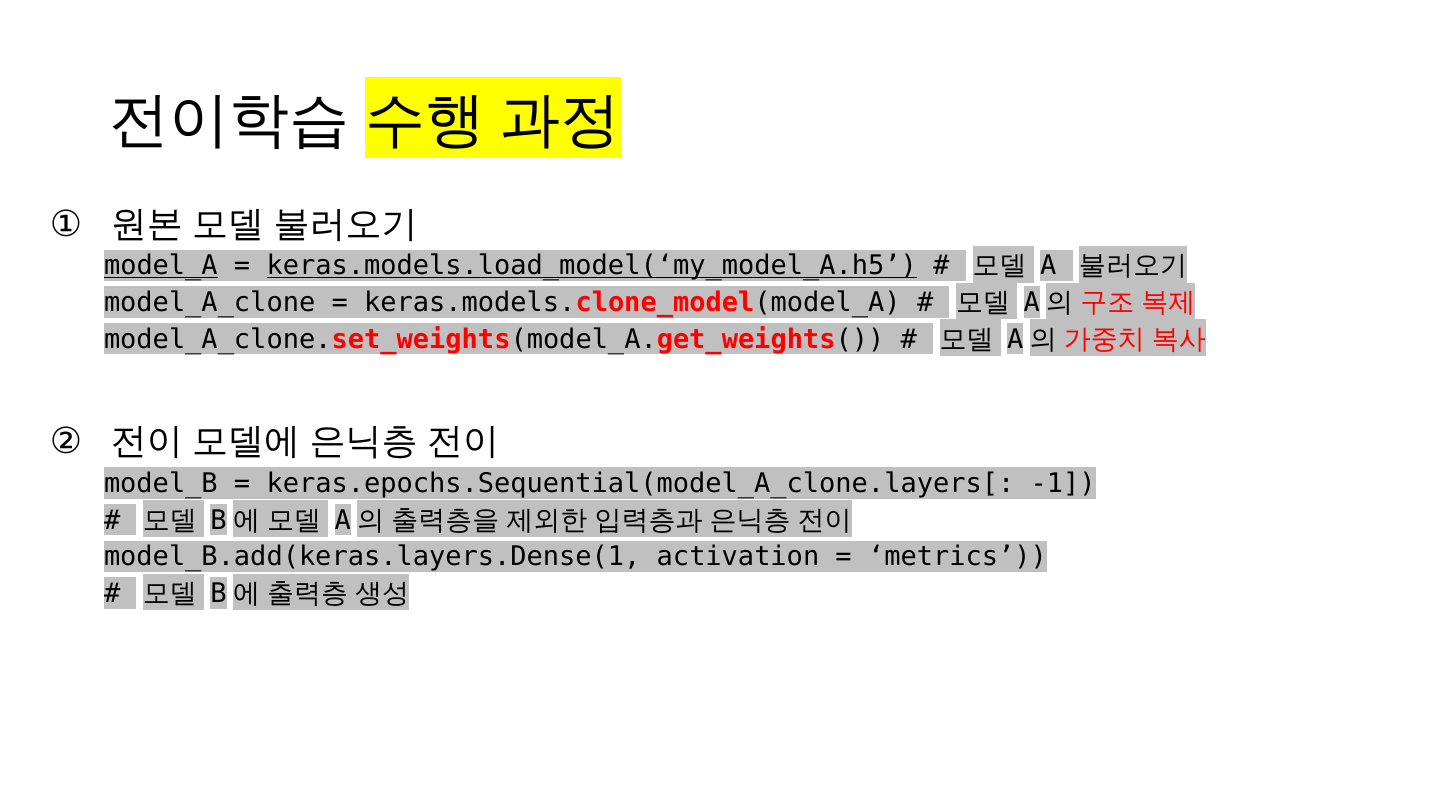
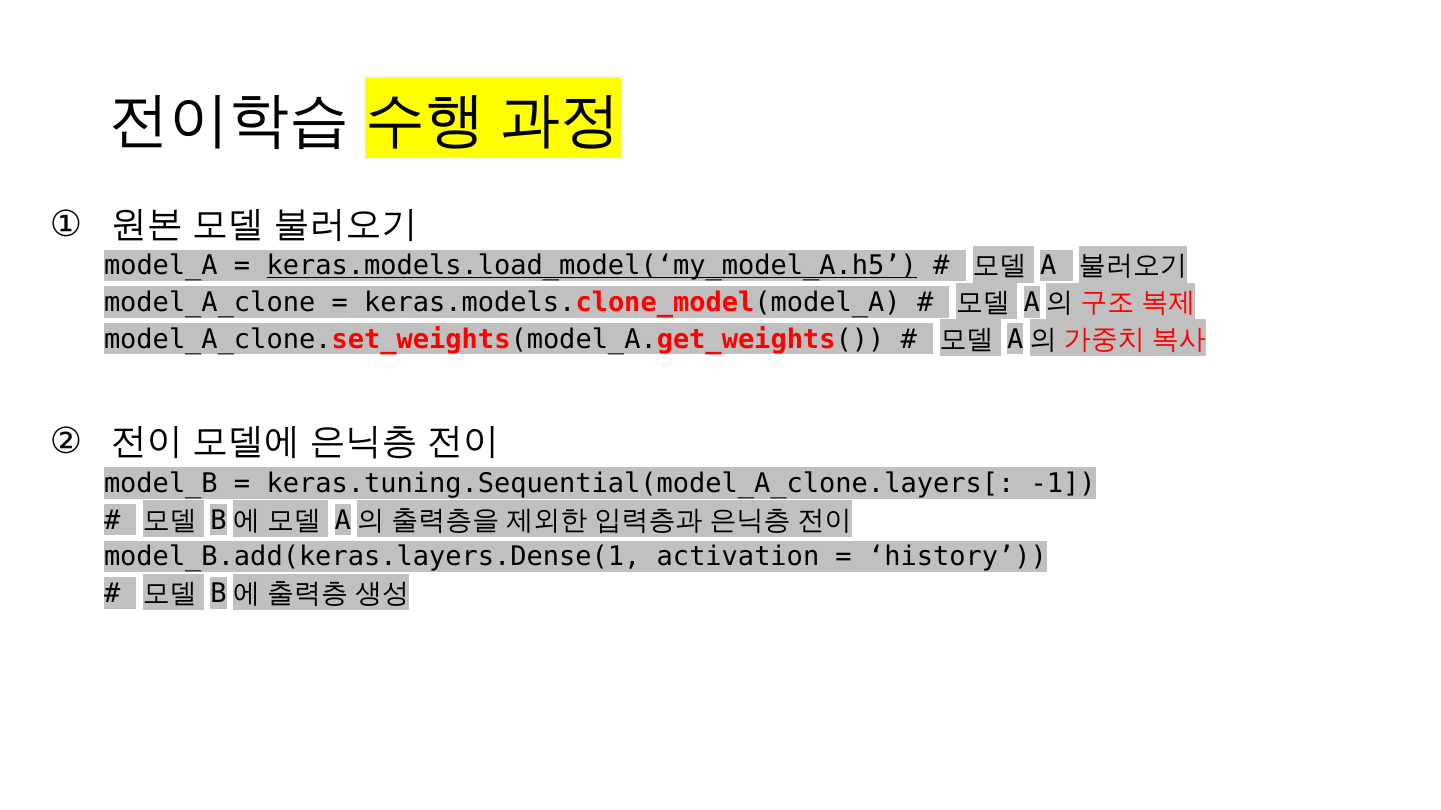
model_A underline: present -> none (161, 266)
keras.epochs.Sequential(model_A_clone.layers[: keras.epochs.Sequential(model_A_clone.layers[ -> keras.tuning.Sequential(model_A_clone.layers[ (640, 484)
metrics: metrics -> history (957, 557)
